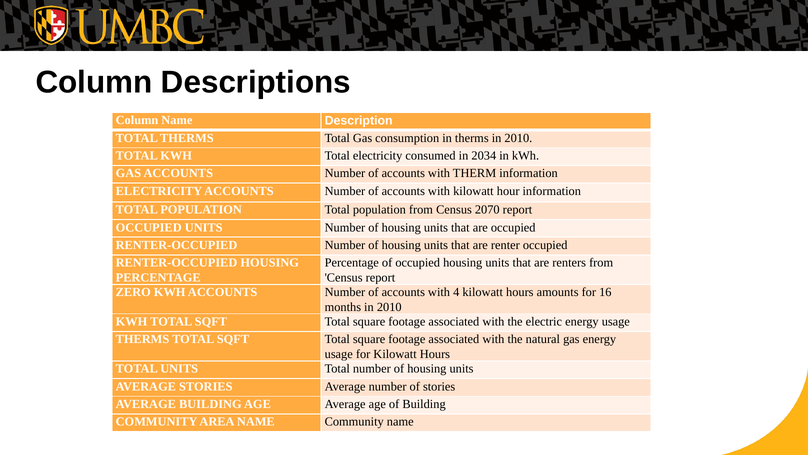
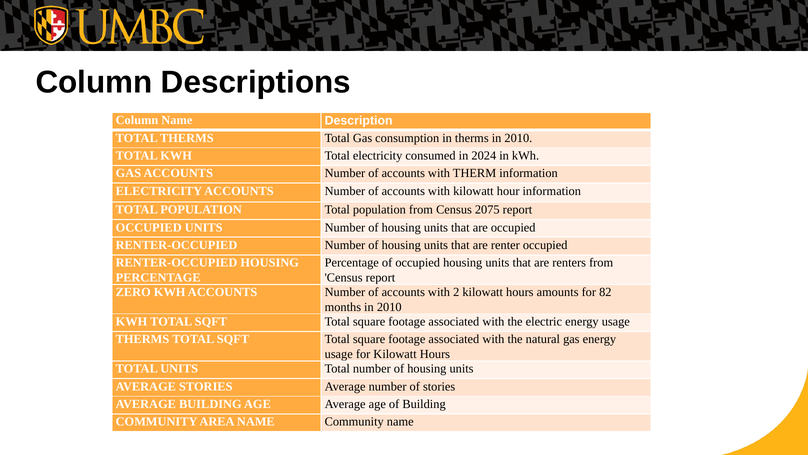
2034: 2034 -> 2024 (484, 155)
2070: 2070 -> 2075 (487, 210)
4: 4 -> 2 (456, 292)
16: 16 -> 82 (605, 292)
